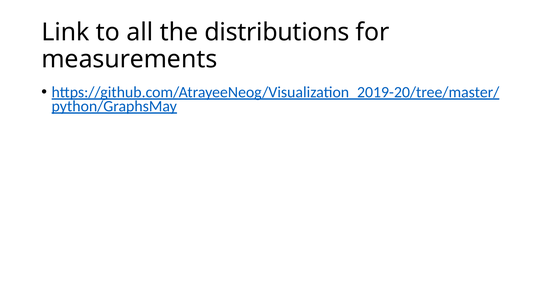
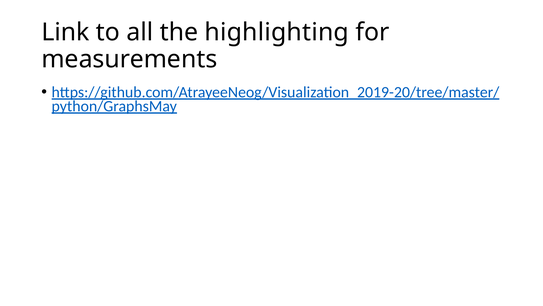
distributions: distributions -> highlighting (277, 32)
